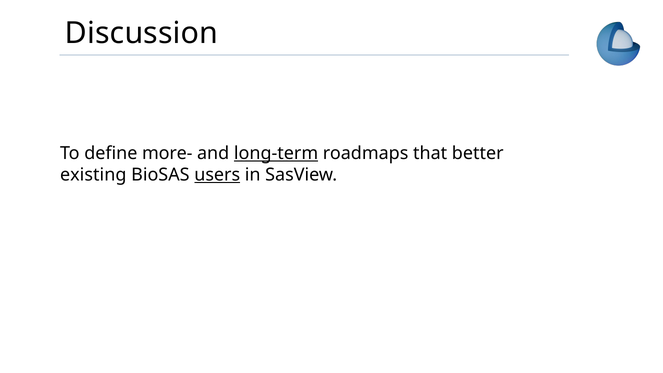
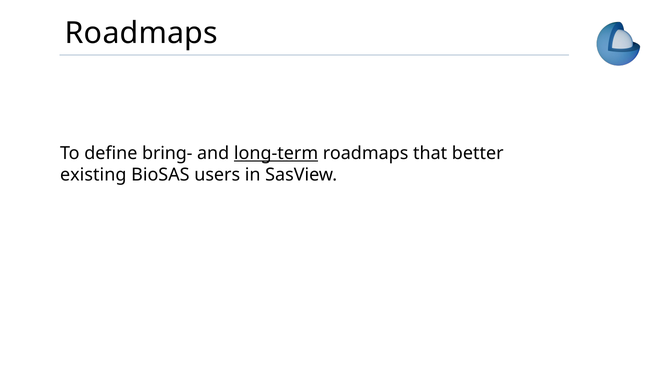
Discussion: Discussion -> Roadmaps (141, 33)
more-: more- -> bring- (167, 153)
users underline: present -> none (217, 175)
